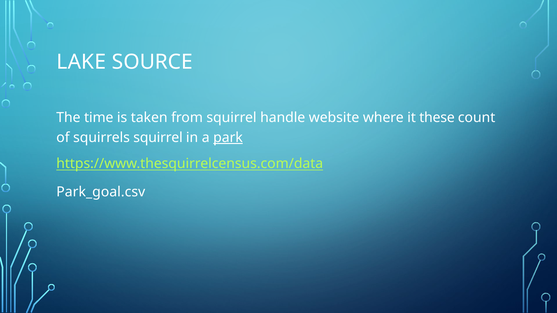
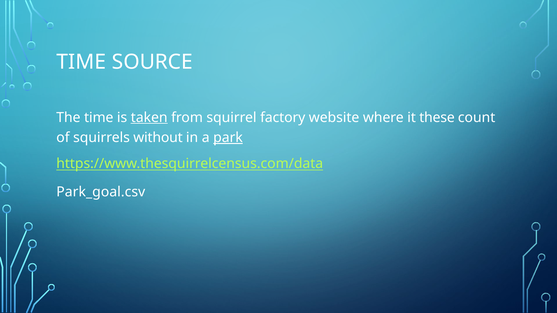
LAKE: LAKE -> TIME (81, 62)
taken underline: none -> present (149, 118)
handle: handle -> factory (283, 118)
squirrels squirrel: squirrel -> without (158, 138)
